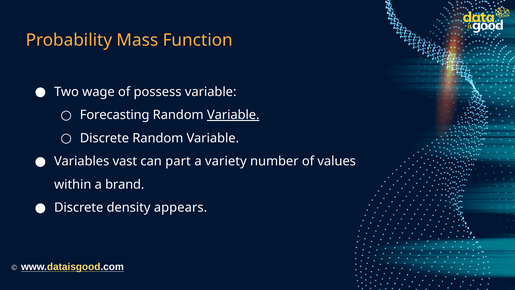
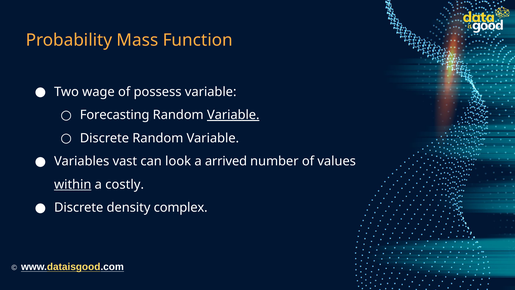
part: part -> look (178, 161)
variety: variety -> arrived (226, 161)
within underline: none -> present (73, 184)
brand: brand -> costly (125, 184)
appears: appears -> complex (181, 208)
